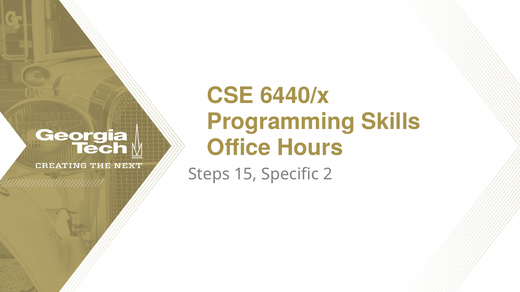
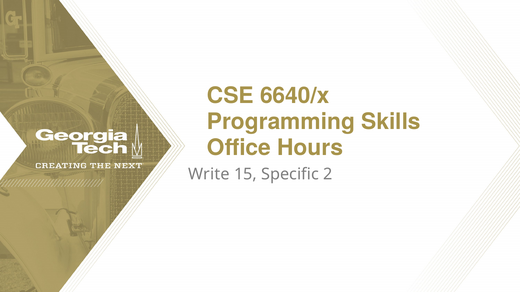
6440/x: 6440/x -> 6640/x (295, 96)
Steps: Steps -> Write (209, 175)
